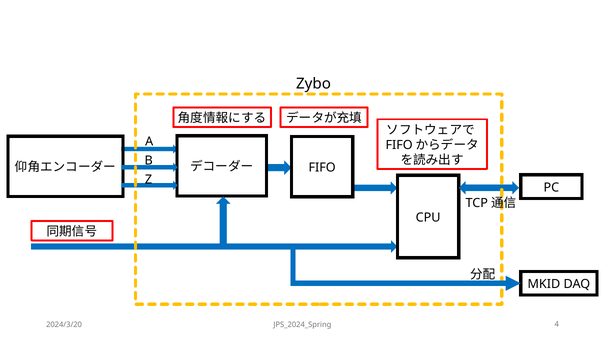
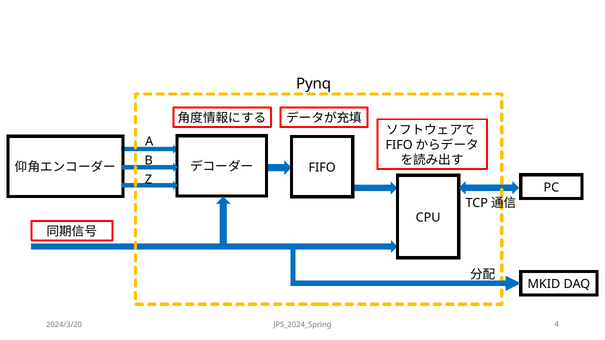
Zybo: Zybo -> Pynq (314, 84)
